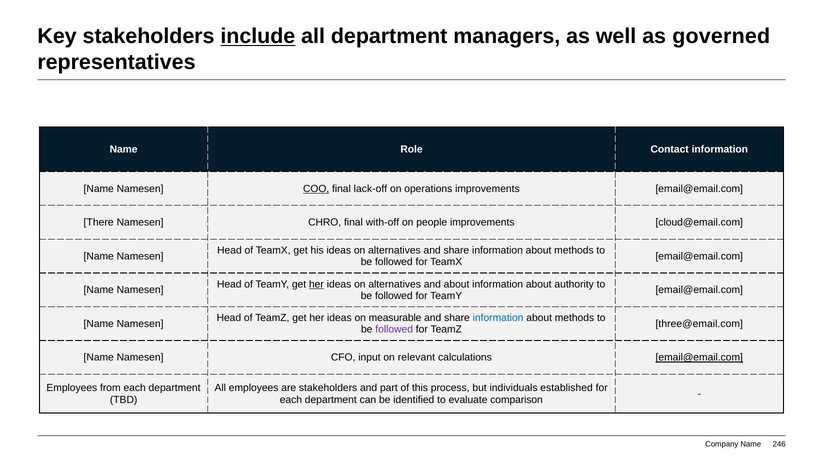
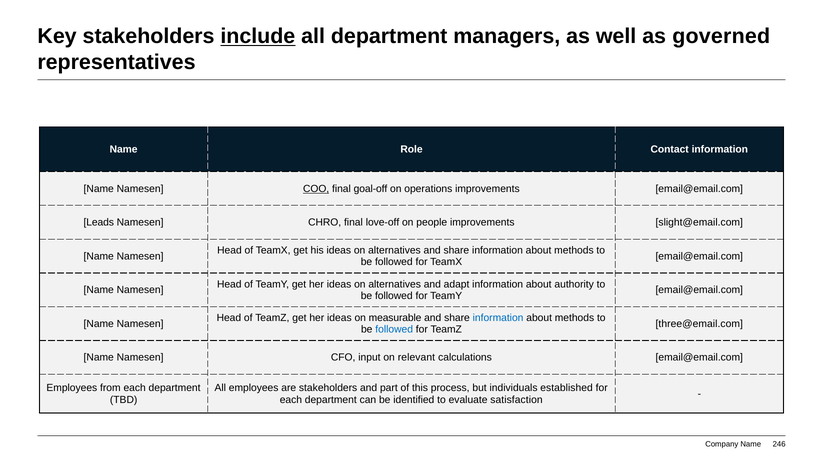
lack-off: lack-off -> goal-off (371, 189)
There: There -> Leads (99, 222)
with-off: with-off -> love-off (382, 222)
cloud@email.com: cloud@email.com -> slight@email.com (699, 222)
her underline: present -> none (316, 284)
and about: about -> adapt (457, 284)
followed colour: purple -> blue (394, 330)
email@email.com underline: present -> none (699, 358)
comparison: comparison -> satisfaction (516, 400)
